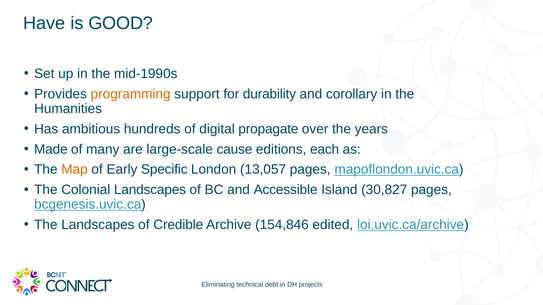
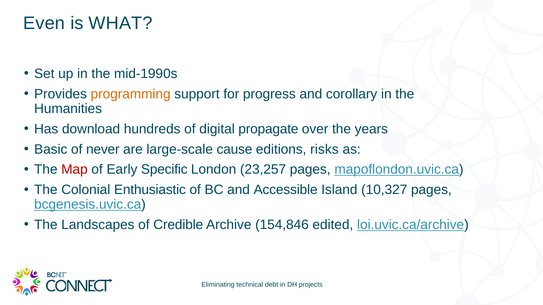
Have: Have -> Even (44, 23)
GOOD: GOOD -> WHAT (121, 23)
durability: durability -> progress (269, 94)
ambitious: ambitious -> download (91, 129)
Made: Made -> Basic (51, 149)
many: many -> never (103, 149)
each: each -> risks (324, 149)
Map colour: orange -> red (74, 170)
13,057: 13,057 -> 23,257 (263, 170)
Colonial Landscapes: Landscapes -> Enthusiastic (150, 190)
30,827: 30,827 -> 10,327 (384, 190)
